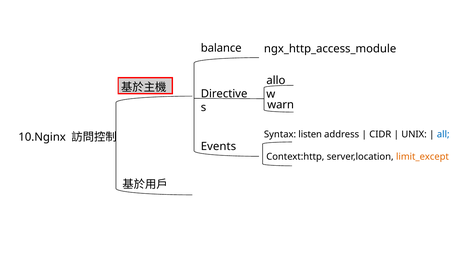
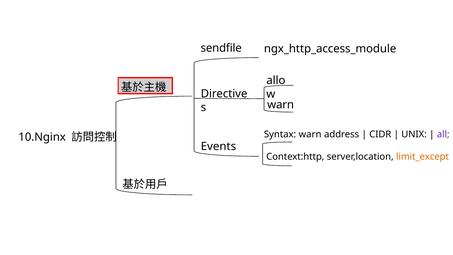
balance: balance -> sendfile (221, 48)
Syntax listen: listen -> warn (310, 134)
all colour: blue -> purple (443, 134)
